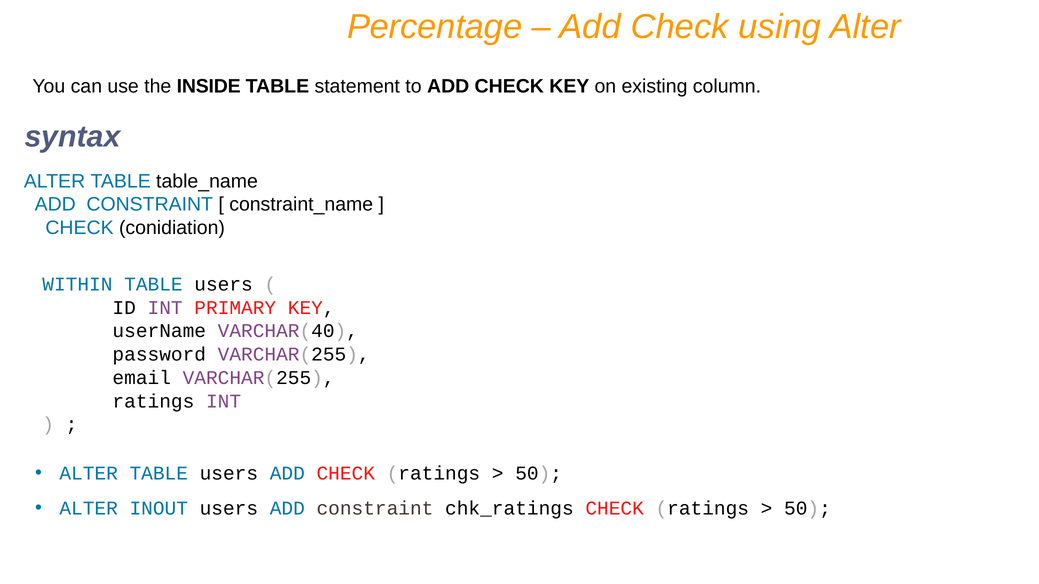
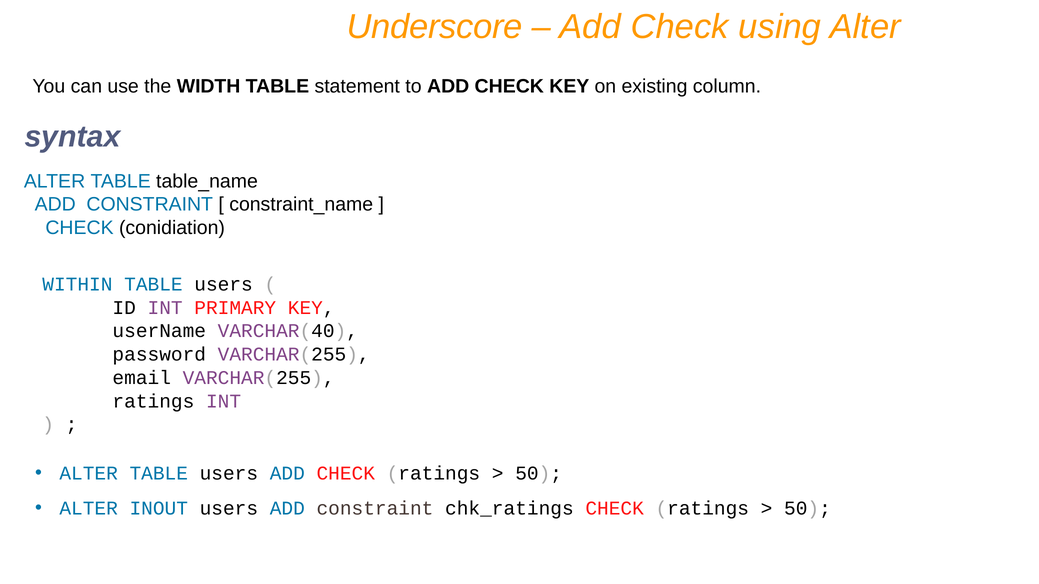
Percentage: Percentage -> Underscore (435, 27)
INSIDE: INSIDE -> WIDTH (209, 87)
